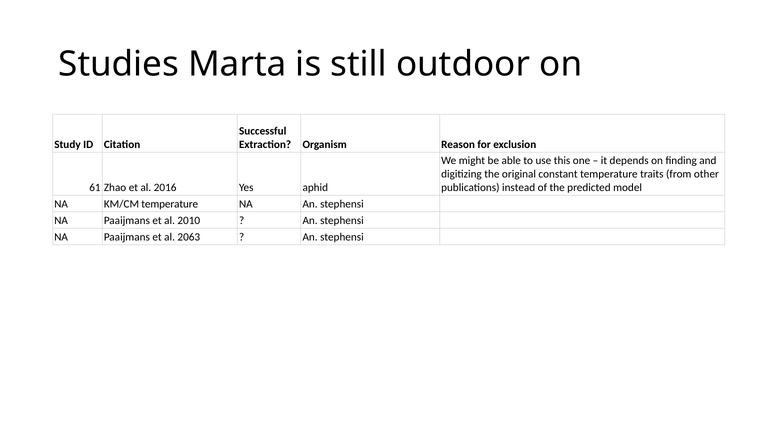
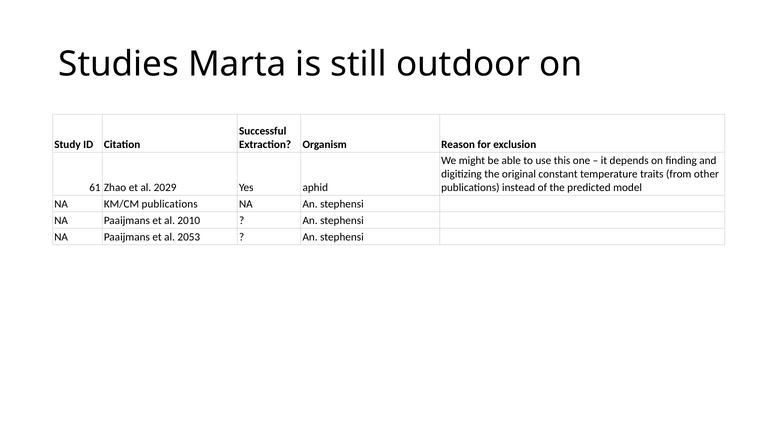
2016: 2016 -> 2029 (165, 188)
KM/CM temperature: temperature -> publications (170, 204)
2063: 2063 -> 2053 (189, 237)
